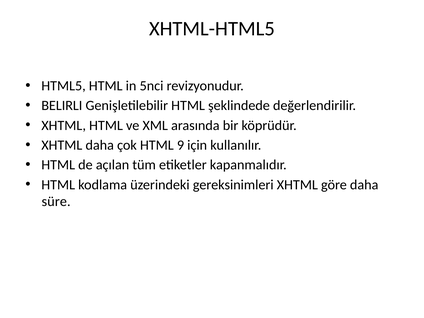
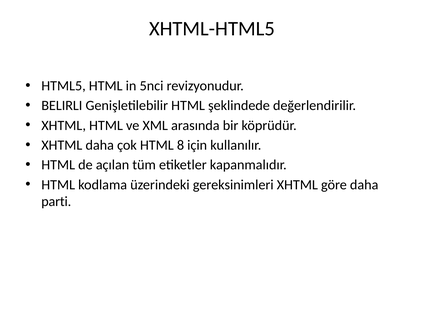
9: 9 -> 8 (181, 145)
süre: süre -> parti (56, 202)
